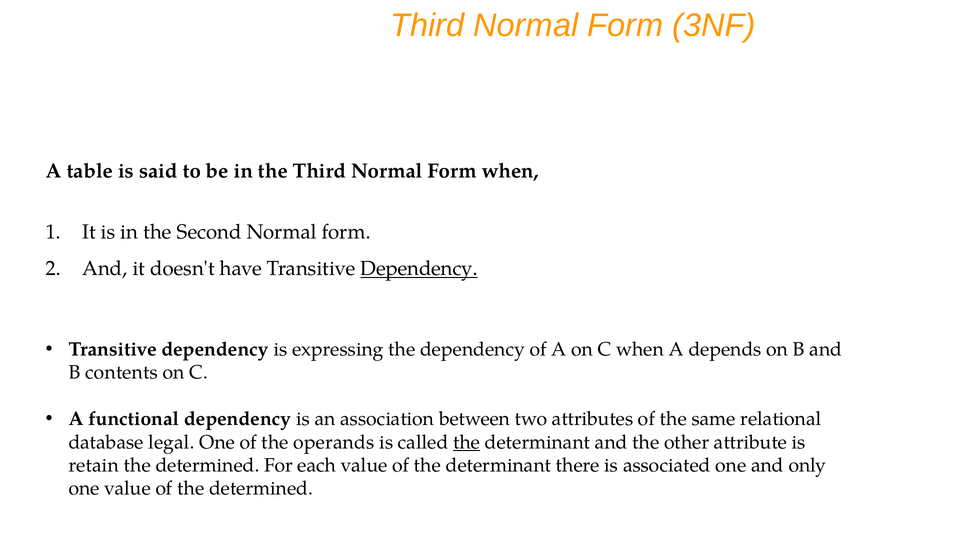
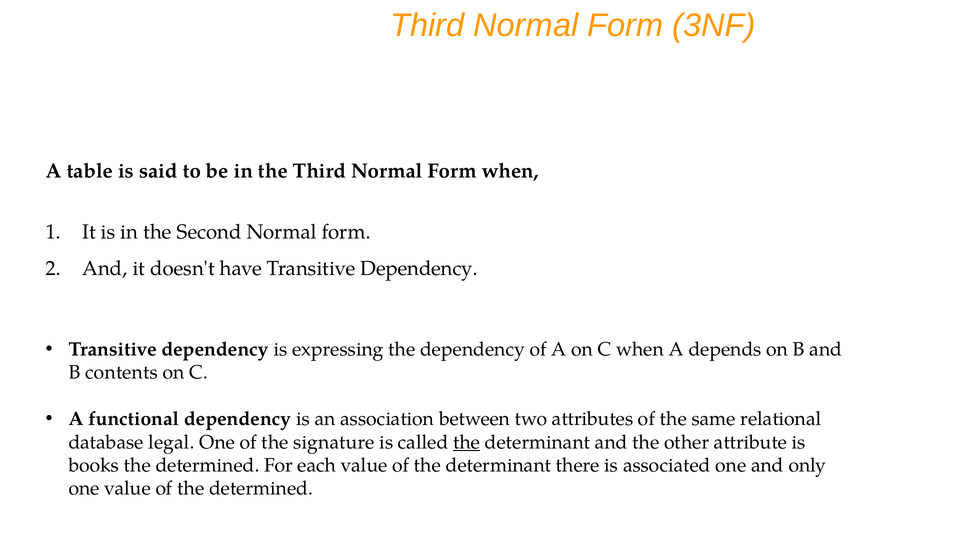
Dependency underline: present -> none (419, 269)
operands: operands -> signature (334, 442)
retain: retain -> books (94, 465)
